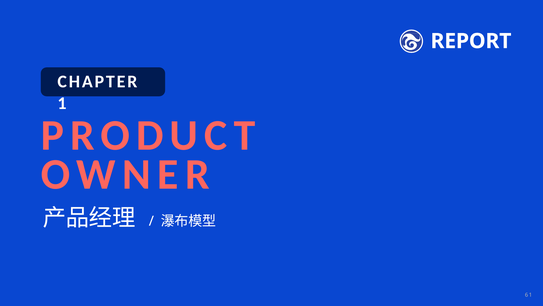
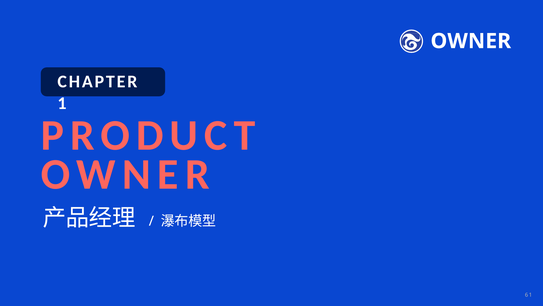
REPORT: REPORT -> OWNER (471, 41)
